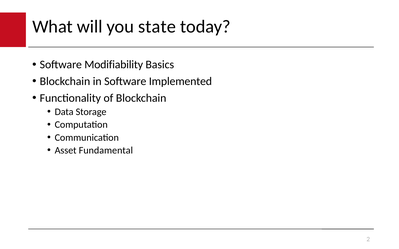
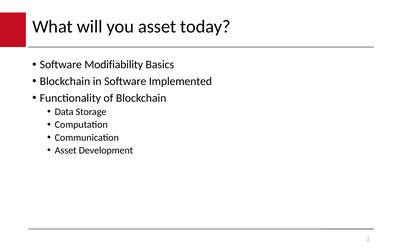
you state: state -> asset (157, 27)
Fundamental: Fundamental -> Development (106, 151)
